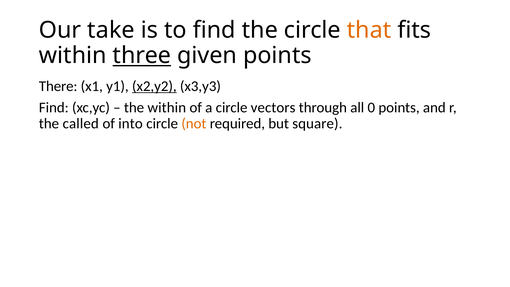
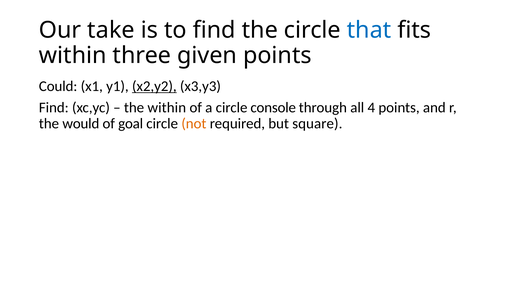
that colour: orange -> blue (369, 30)
three underline: present -> none (142, 55)
There: There -> Could (58, 86)
vectors: vectors -> console (273, 108)
0: 0 -> 4 (371, 108)
called: called -> would (81, 124)
into: into -> goal (131, 124)
